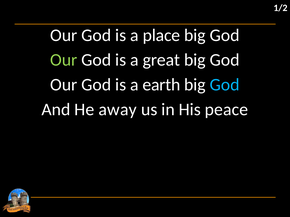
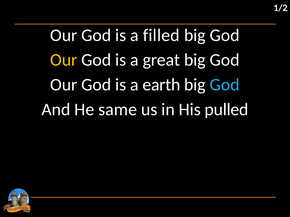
place: place -> filled (161, 35)
Our colour: light green -> yellow (64, 60)
away: away -> same (118, 110)
peace: peace -> pulled (227, 110)
